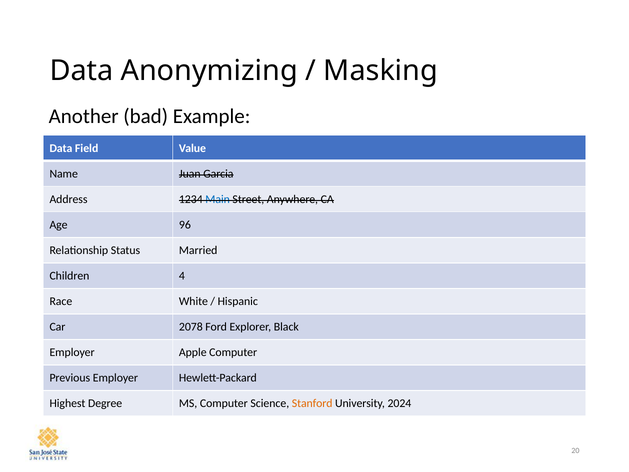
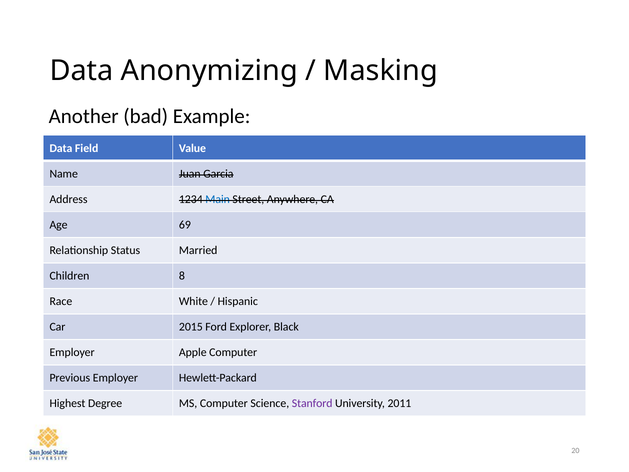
96: 96 -> 69 (185, 225)
4: 4 -> 8 (182, 276)
2078: 2078 -> 2015 (191, 327)
Stanford colour: orange -> purple (312, 403)
2024: 2024 -> 2011 (399, 403)
